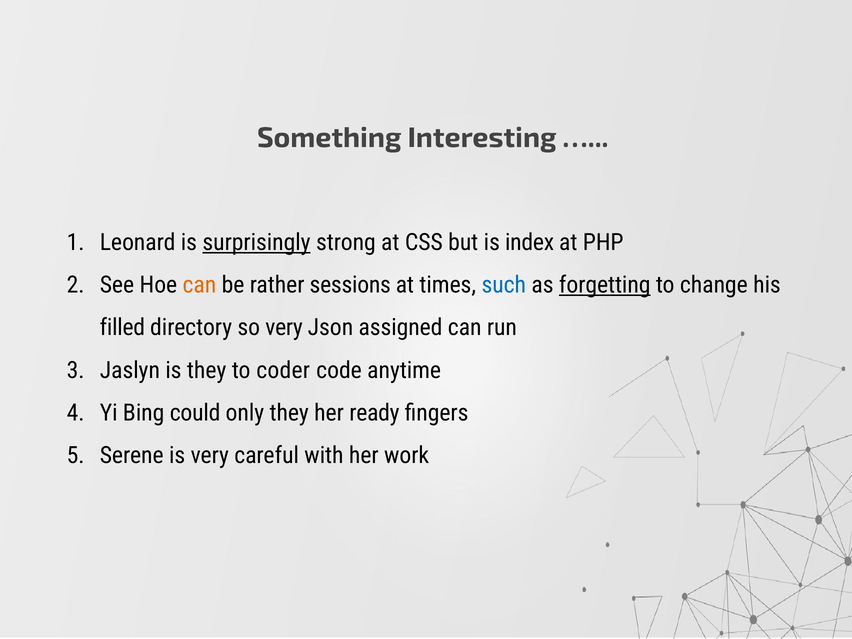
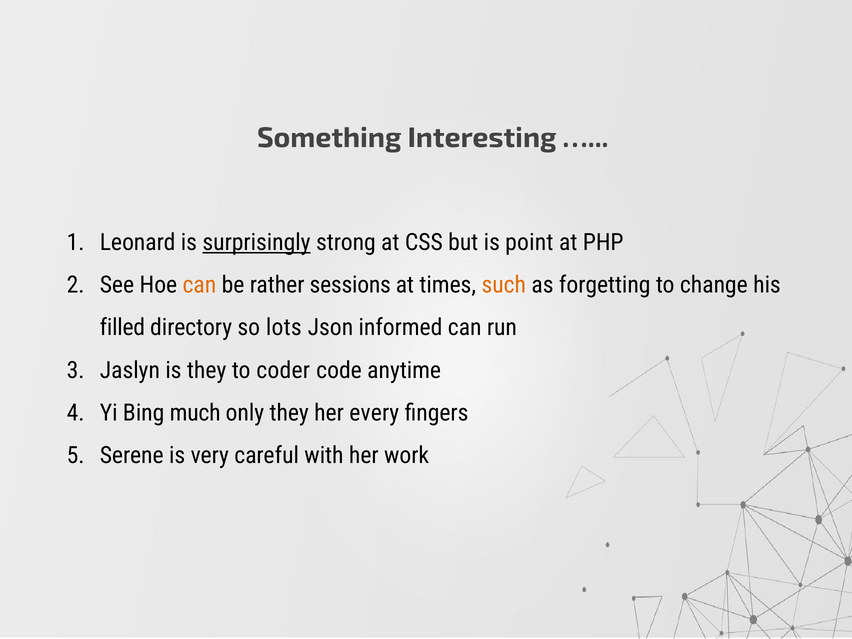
index: index -> point (529, 243)
such colour: blue -> orange (504, 285)
forgetting underline: present -> none (605, 285)
so very: very -> lots (284, 328)
assigned: assigned -> informed (400, 328)
could: could -> much (195, 413)
ready: ready -> every (374, 413)
